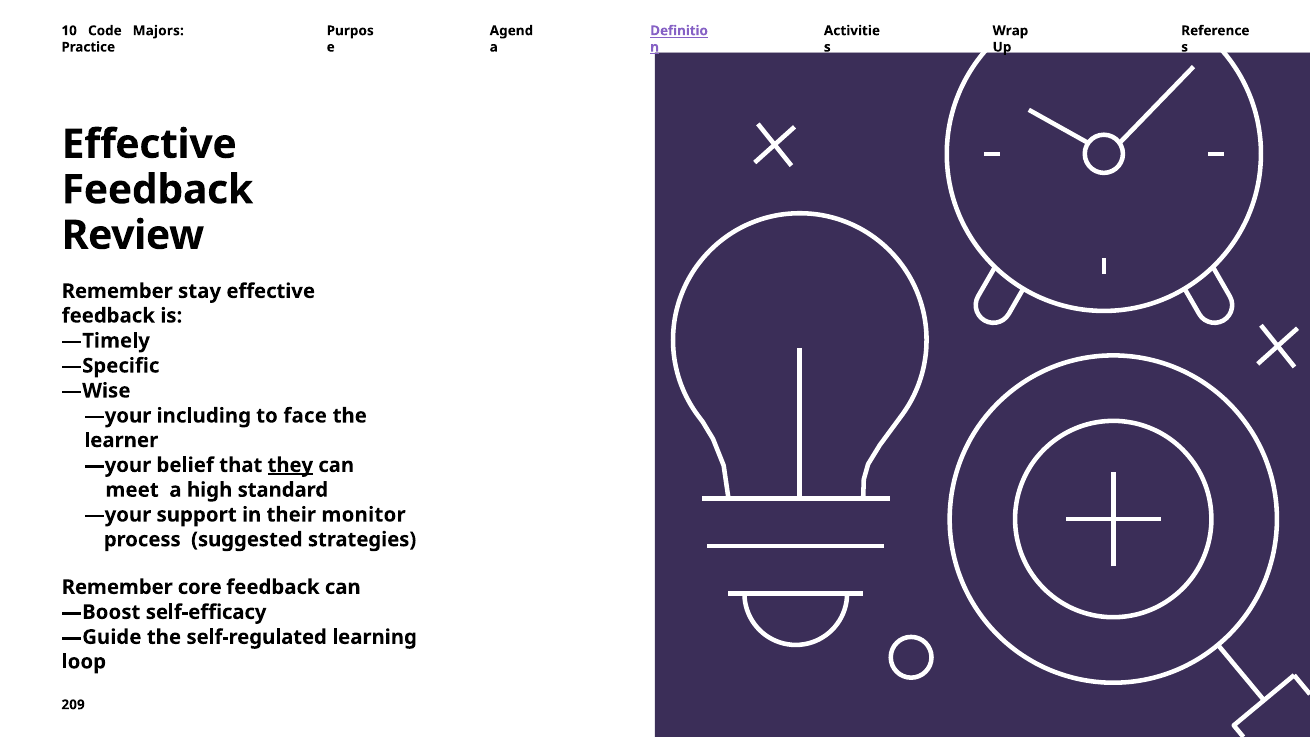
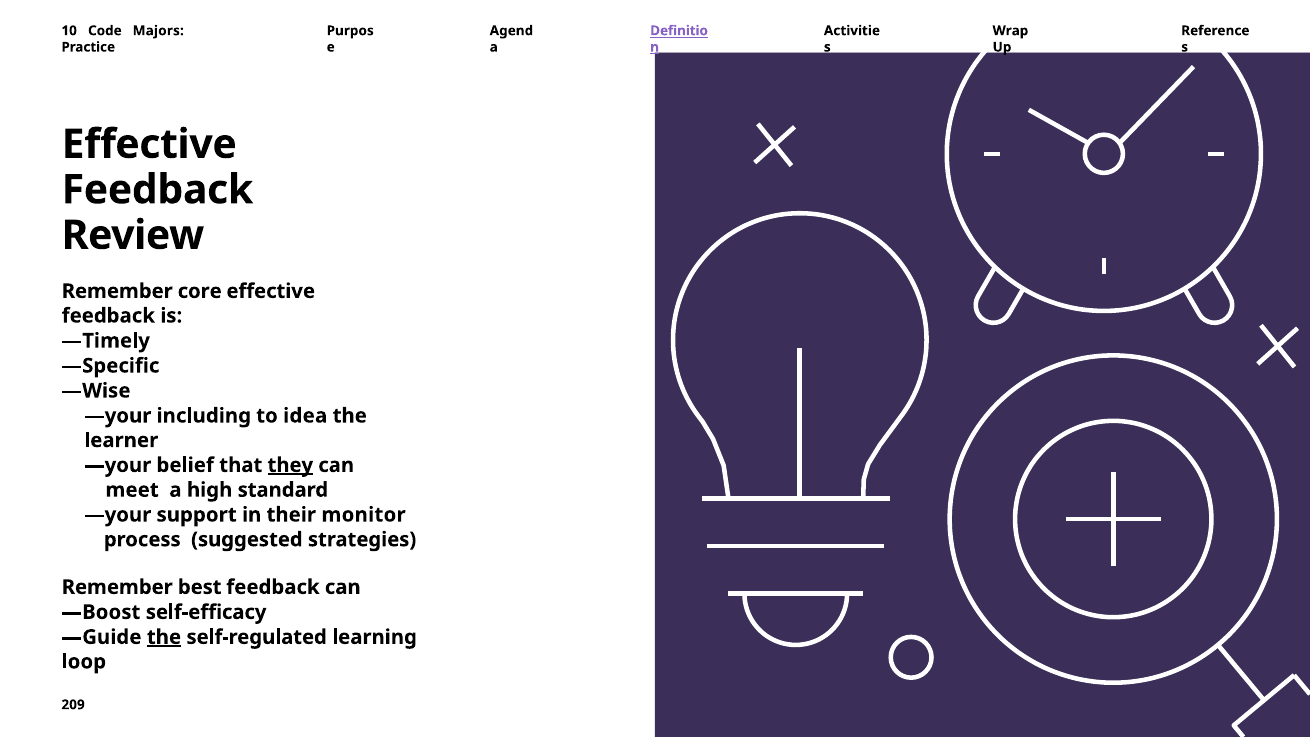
stay: stay -> core (200, 291)
face: face -> idea (305, 416)
core: core -> best (200, 587)
the underline: none -> present (164, 637)
